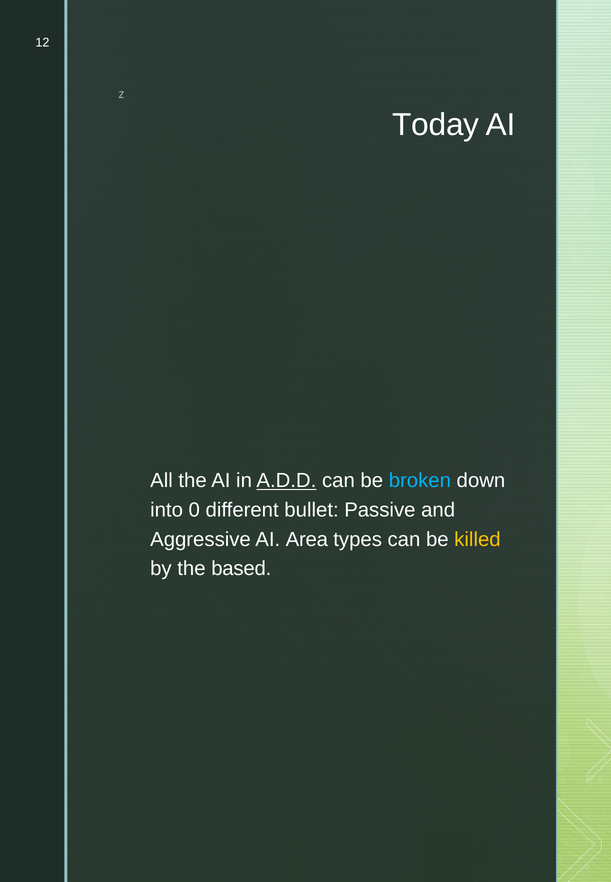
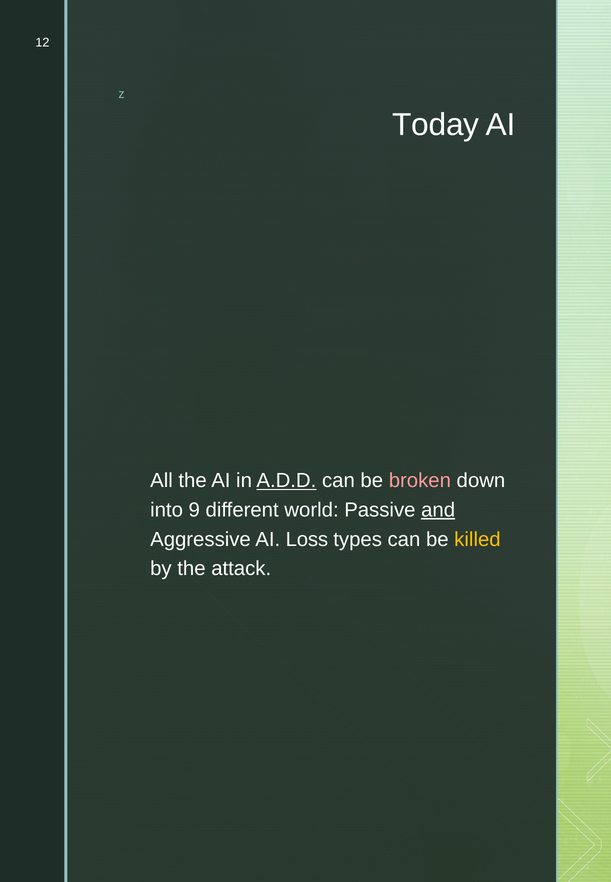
broken colour: light blue -> pink (420, 481)
0: 0 -> 9 (194, 510)
bullet: bullet -> world (312, 510)
and underline: none -> present (438, 510)
Area: Area -> Loss (307, 540)
based: based -> attack (241, 569)
